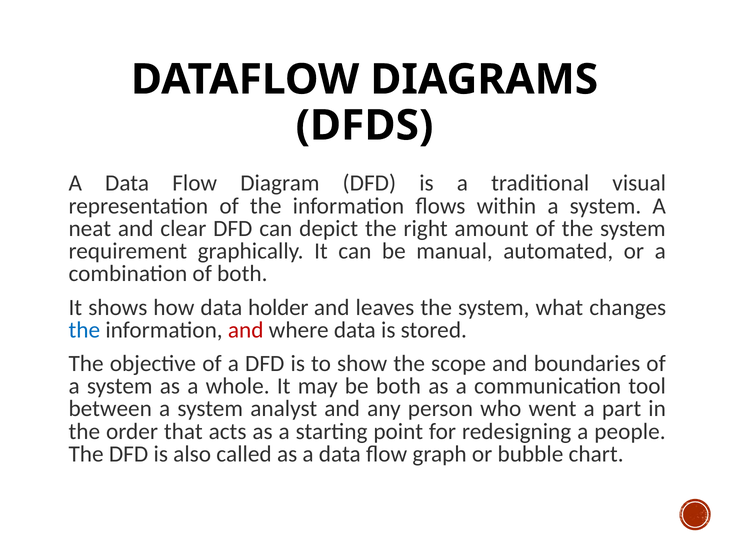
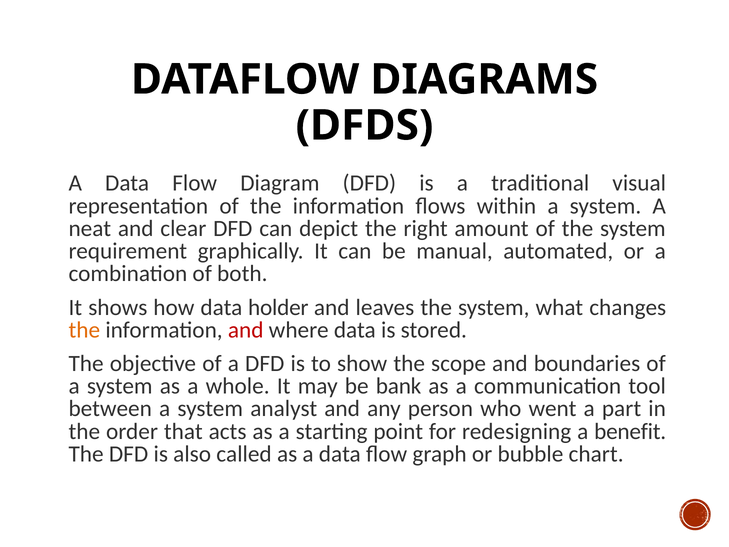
the colour: blue -> orange (84, 330)
be both: both -> bank (399, 386)
people: people -> benefit (630, 431)
